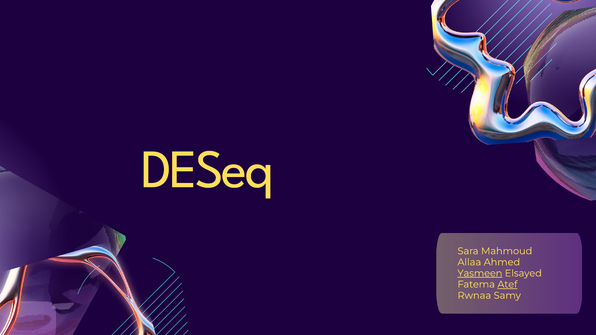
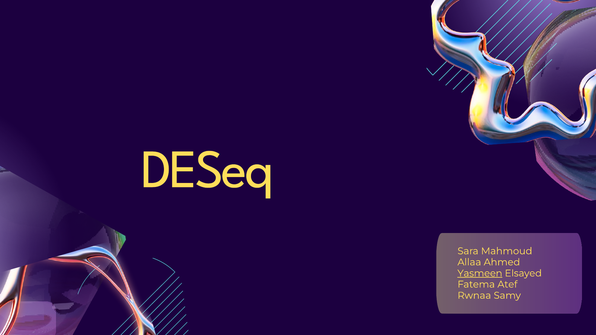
Atef underline: present -> none (507, 285)
